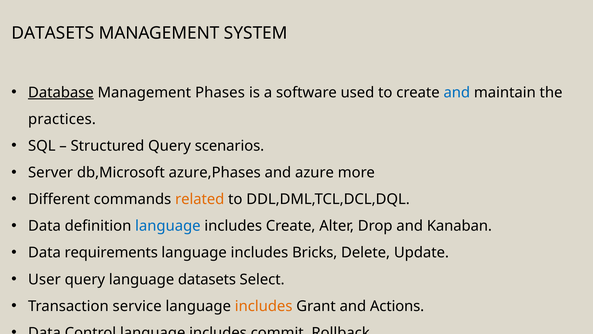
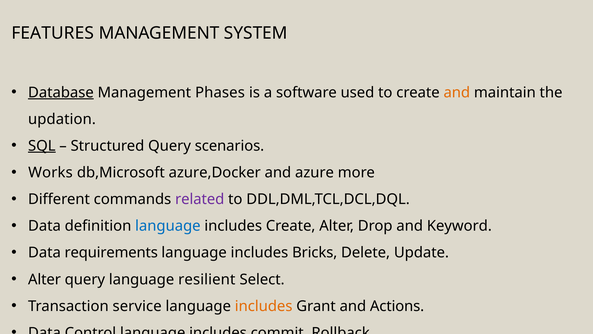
DATASETS: DATASETS -> FEATURES (53, 33)
and colour: blue -> orange (457, 92)
practices: practices -> updation (62, 119)
SQL underline: none -> present (42, 146)
Server: Server -> Works (50, 172)
azure,Phases: azure,Phases -> azure,Docker (215, 172)
related colour: orange -> purple (200, 199)
Kanaban: Kanaban -> Keyword (459, 226)
User: User -> Alter (44, 279)
language datasets: datasets -> resilient (207, 279)
